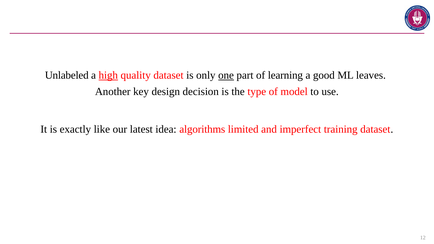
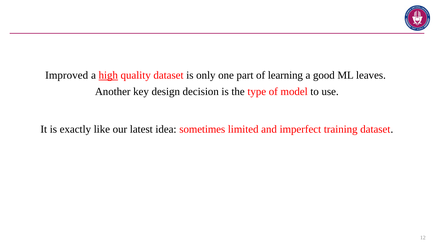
Unlabeled: Unlabeled -> Improved (67, 75)
one underline: present -> none (226, 75)
algorithms: algorithms -> sometimes (202, 129)
